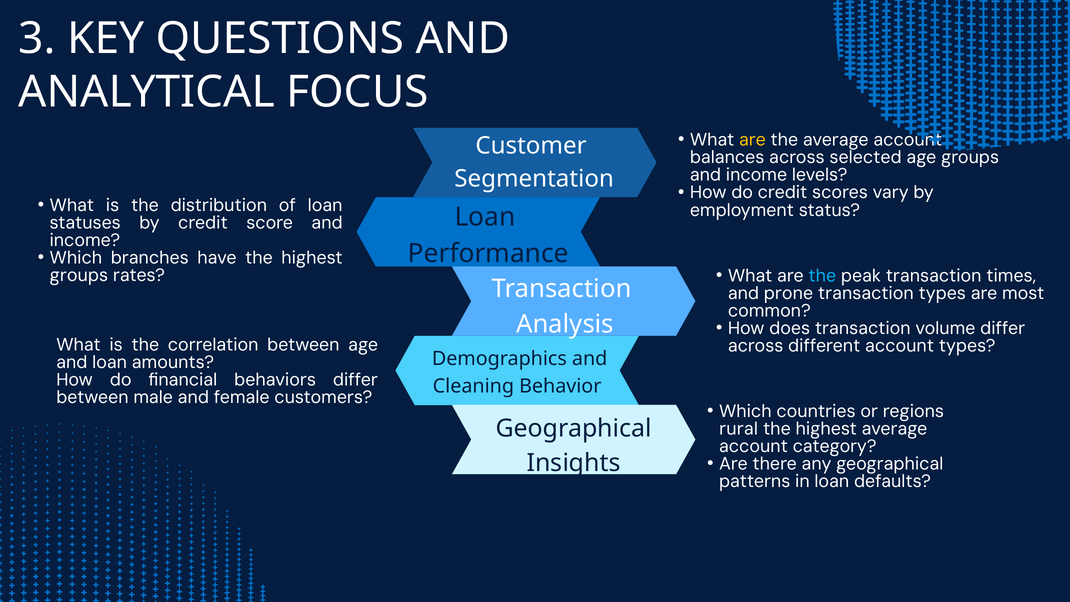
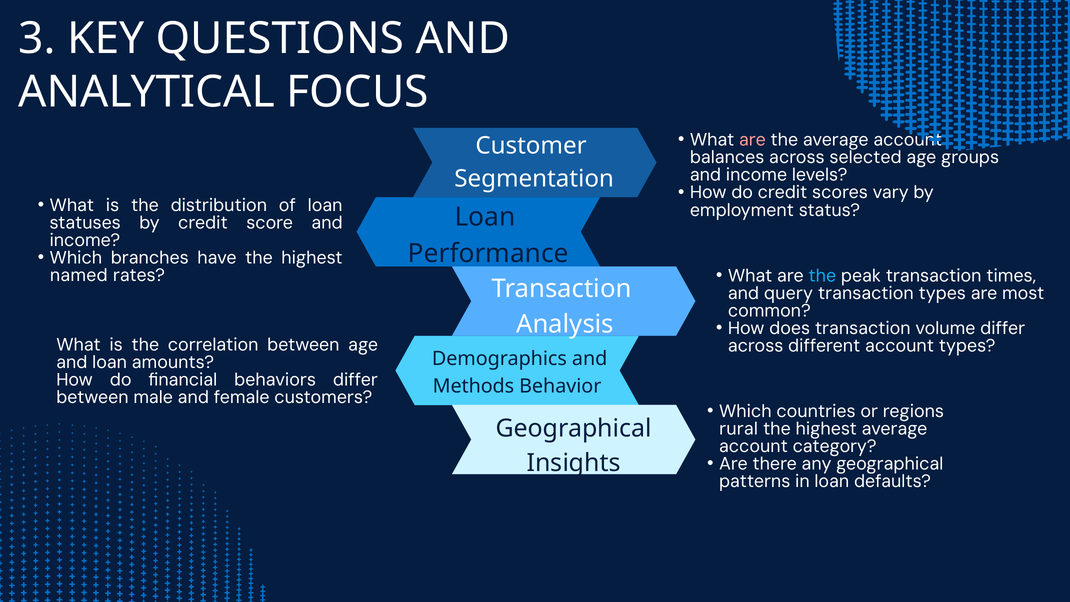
are colour: yellow -> pink (752, 140)
groups: groups -> named (79, 275)
prone: prone -> query (788, 293)
Cleaning: Cleaning -> Methods (473, 386)
